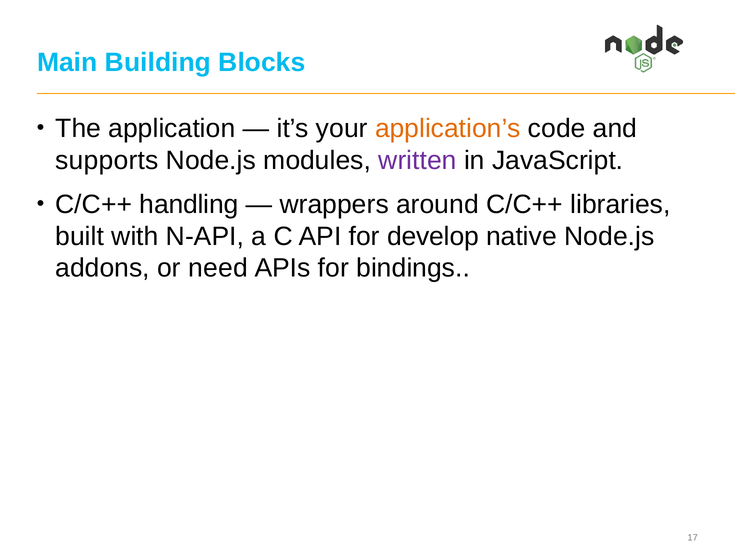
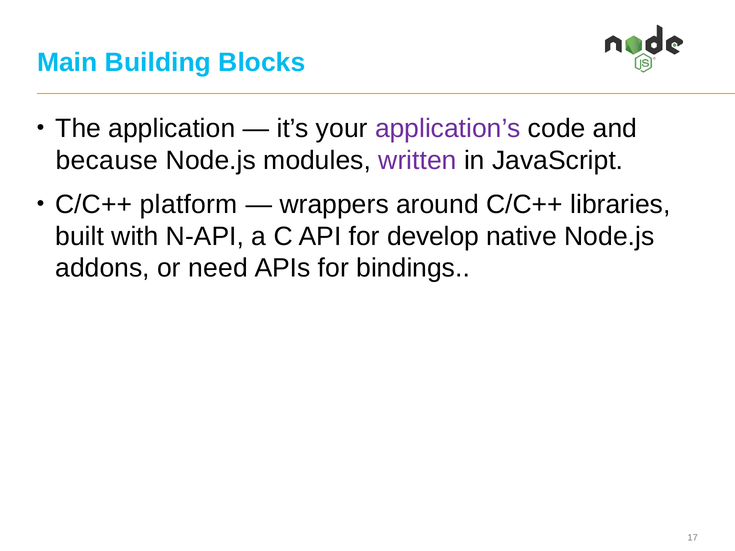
application’s colour: orange -> purple (448, 129)
supports: supports -> because (107, 161)
handling: handling -> platform (189, 205)
